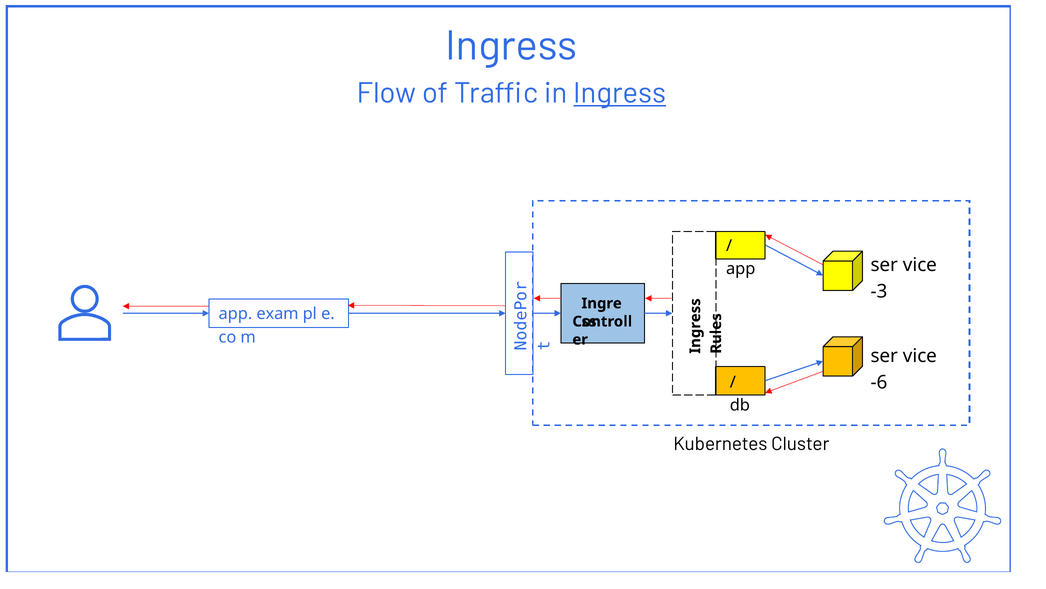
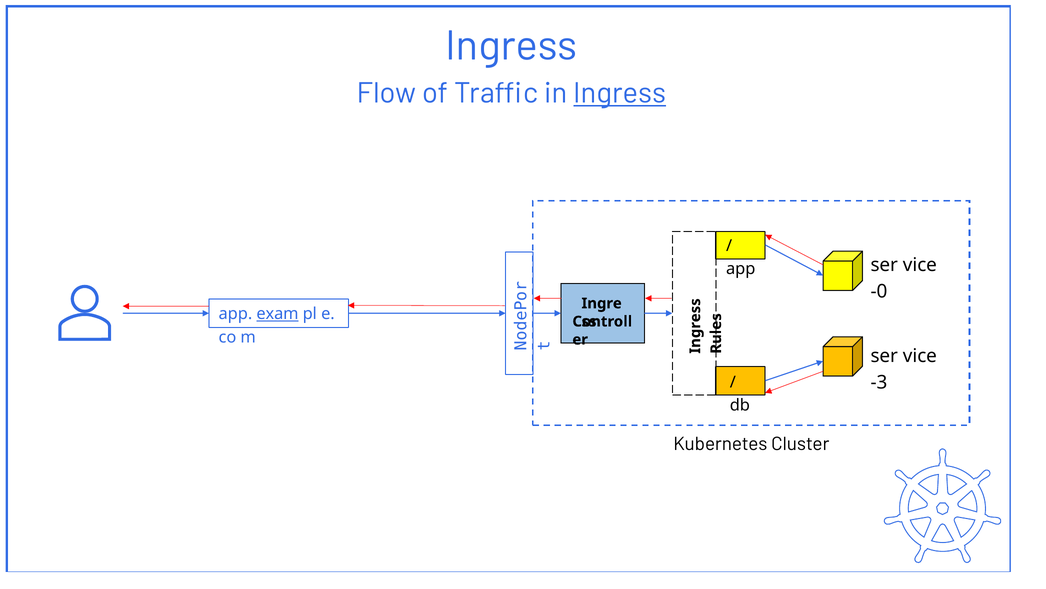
-3: -3 -> -0 (879, 291)
exam underline: none -> present (278, 314)
-6: -6 -> -3 (879, 382)
